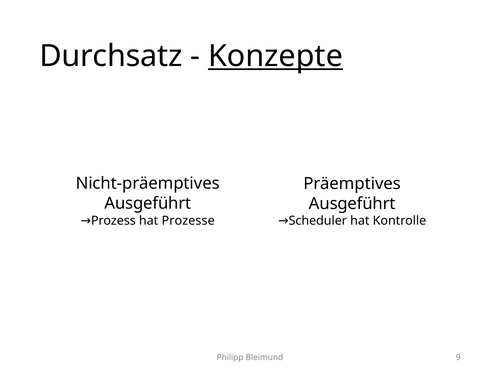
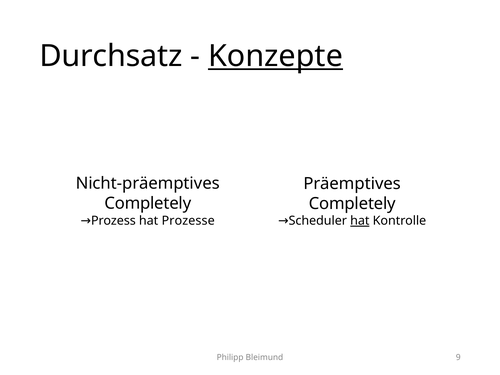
Ausgeführt: Ausgeführt -> Completely (148, 203)
Ausgeführt: Ausgeführt -> Completely (352, 204)
hat underline: none -> present (360, 221)
